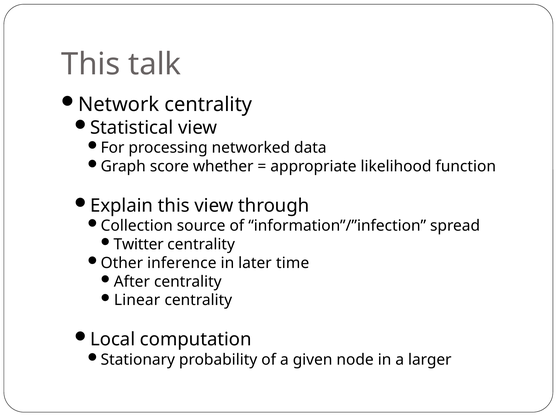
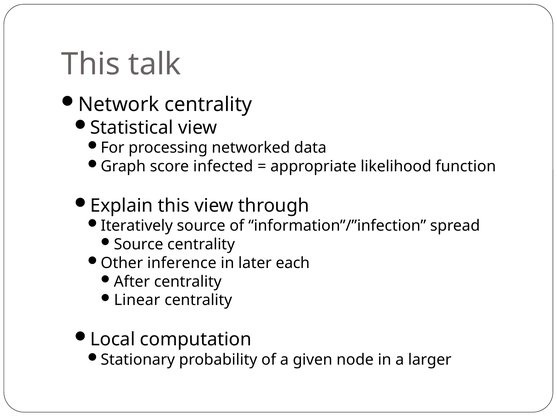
whether: whether -> infected (223, 166)
Collection: Collection -> Iteratively (137, 226)
Twitter: Twitter -> Source (139, 244)
time: time -> each (293, 263)
